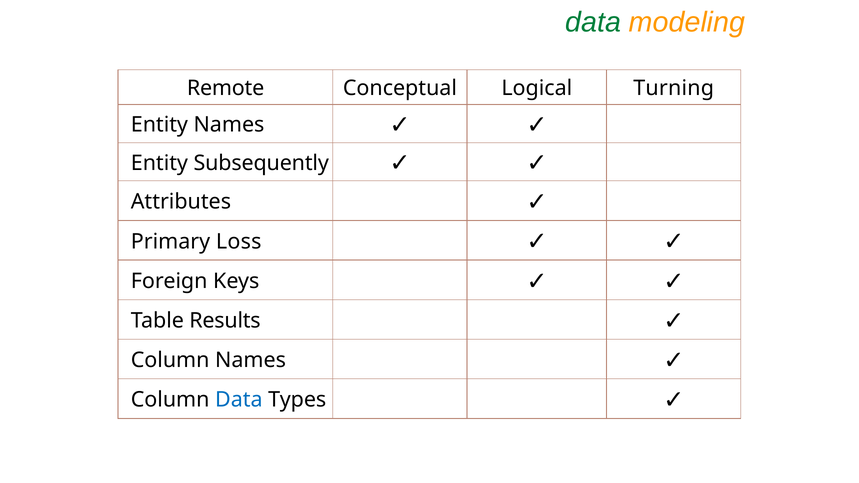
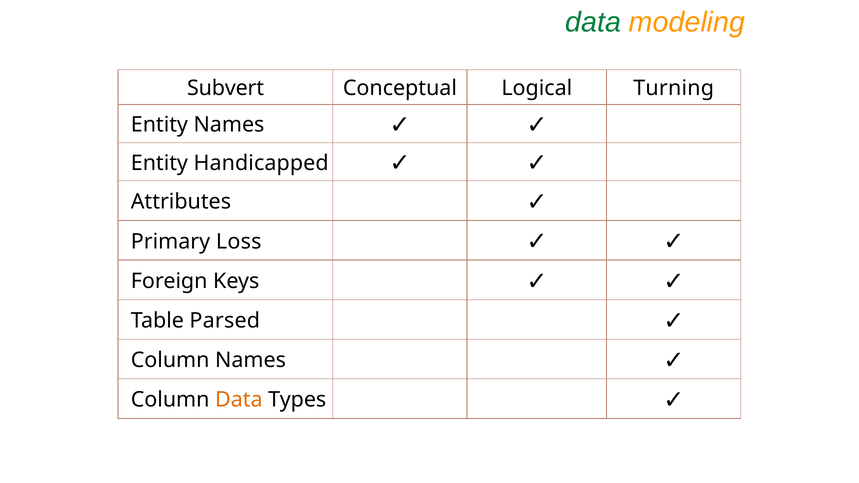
Remote: Remote -> Subvert (226, 88)
Subsequently: Subsequently -> Handicapped (261, 163)
Results: Results -> Parsed (225, 321)
Data colour: blue -> orange (239, 400)
